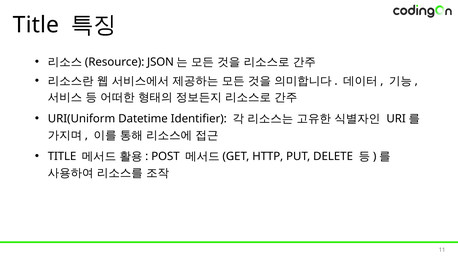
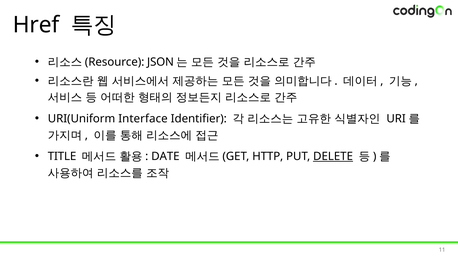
Title: Title -> Href (36, 25)
Datetime: Datetime -> Interface (143, 119)
POST: POST -> DATE (165, 156)
DELETE underline: none -> present (333, 156)
